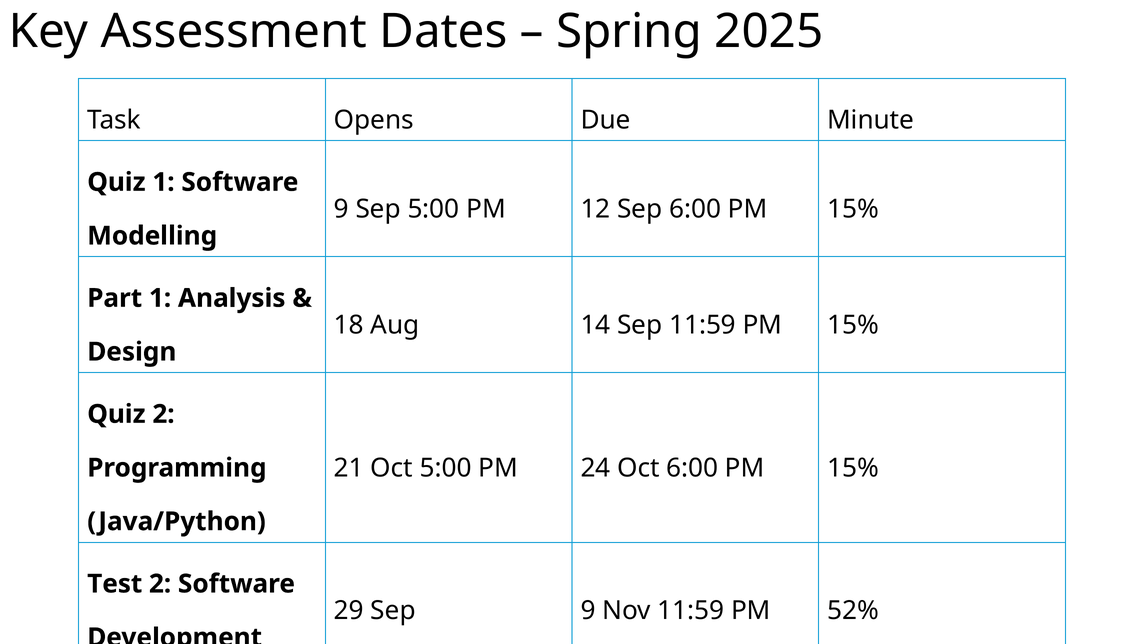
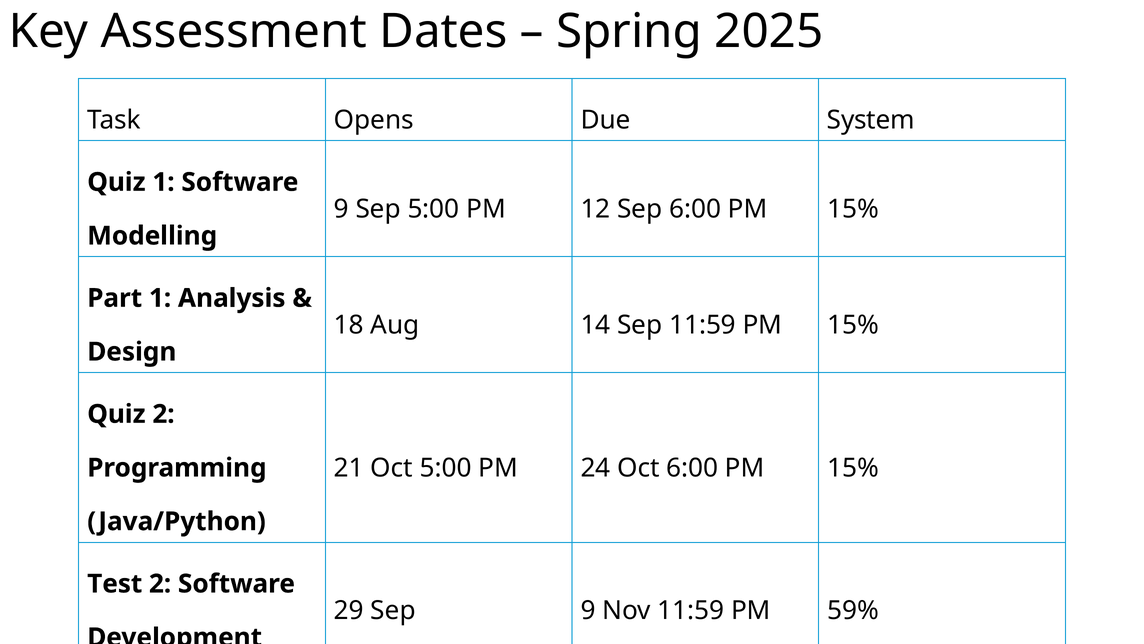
Minute: Minute -> System (871, 120)
52%: 52% -> 59% (853, 610)
